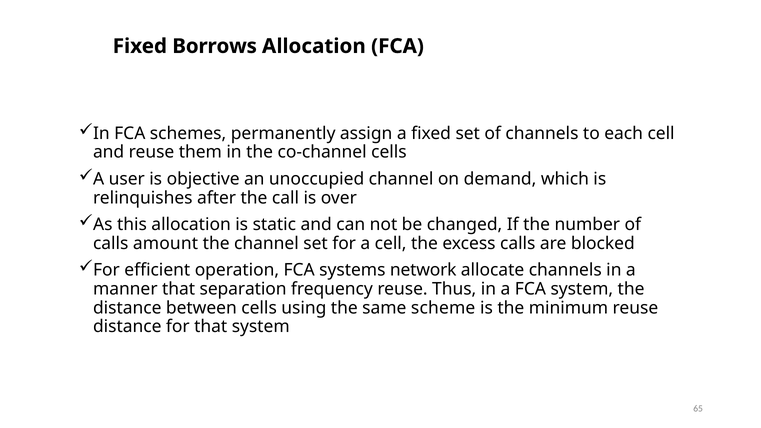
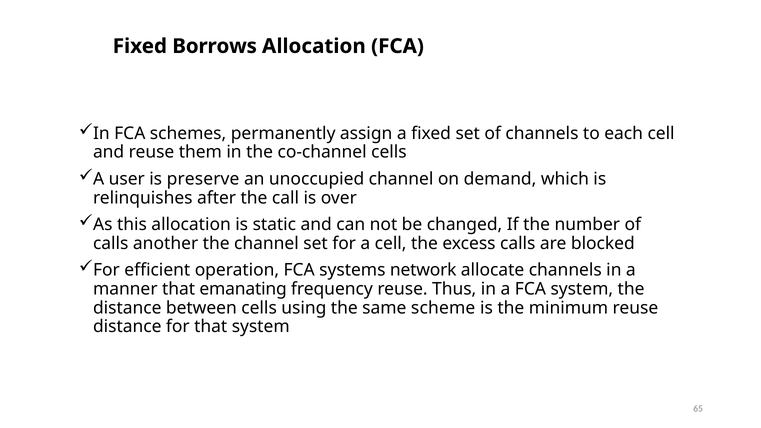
objective: objective -> preserve (203, 179)
amount: amount -> another (166, 243)
separation: separation -> emanating (243, 289)
